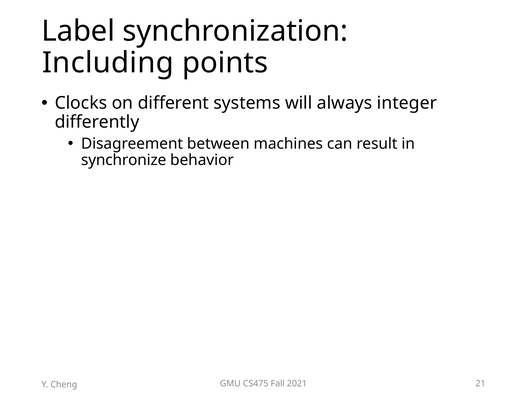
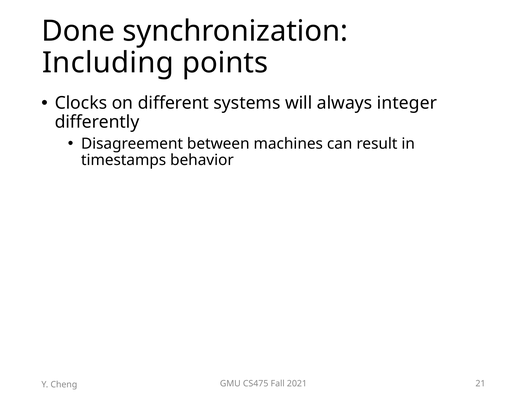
Label: Label -> Done (78, 31)
synchronize: synchronize -> timestamps (124, 160)
